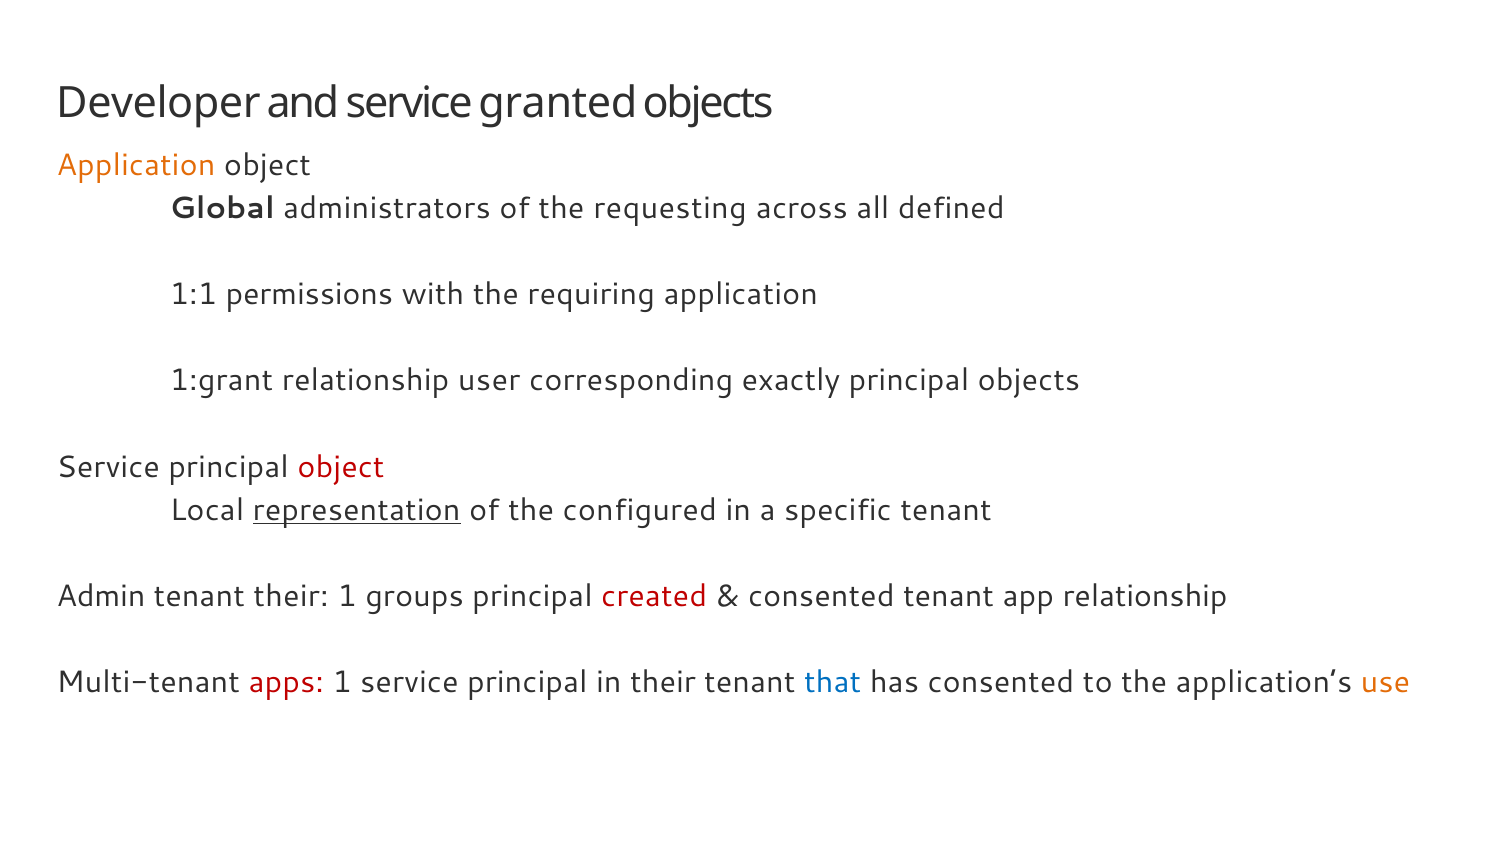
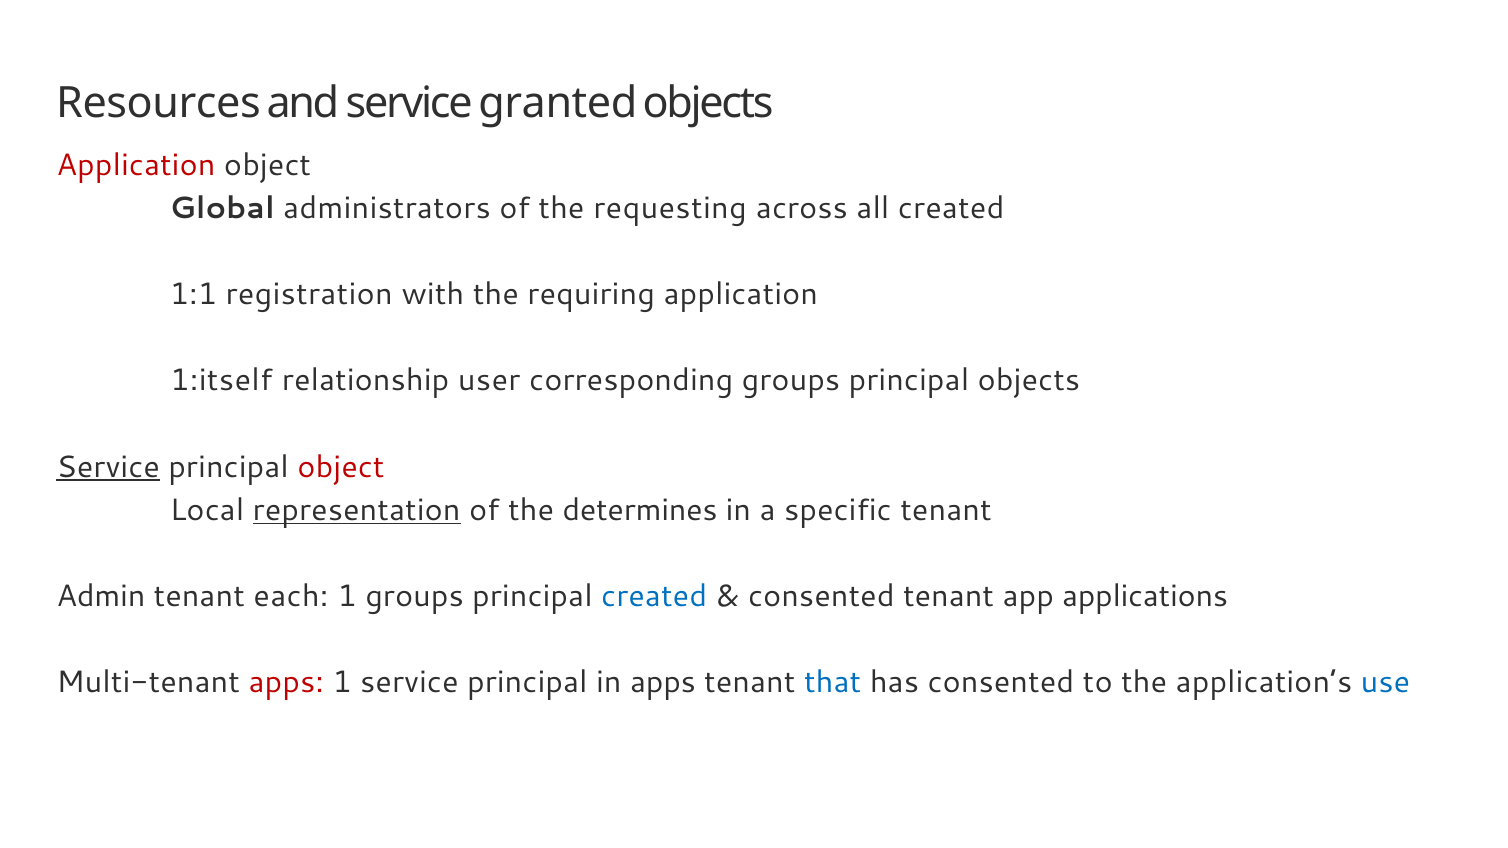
Developer: Developer -> Resources (158, 103)
Application colour: orange -> red (136, 165)
all defined: defined -> created (951, 208)
permissions: permissions -> registration (309, 295)
1:grant: 1:grant -> 1:itself (221, 381)
corresponding exactly: exactly -> groups (791, 381)
Service underline: none -> present (108, 467)
configured: configured -> determines (640, 510)
tenant their: their -> each (291, 597)
created colour: red -> blue (654, 597)
app relationship: relationship -> applications (1145, 597)
in their: their -> apps (663, 683)
use colour: orange -> blue (1385, 683)
